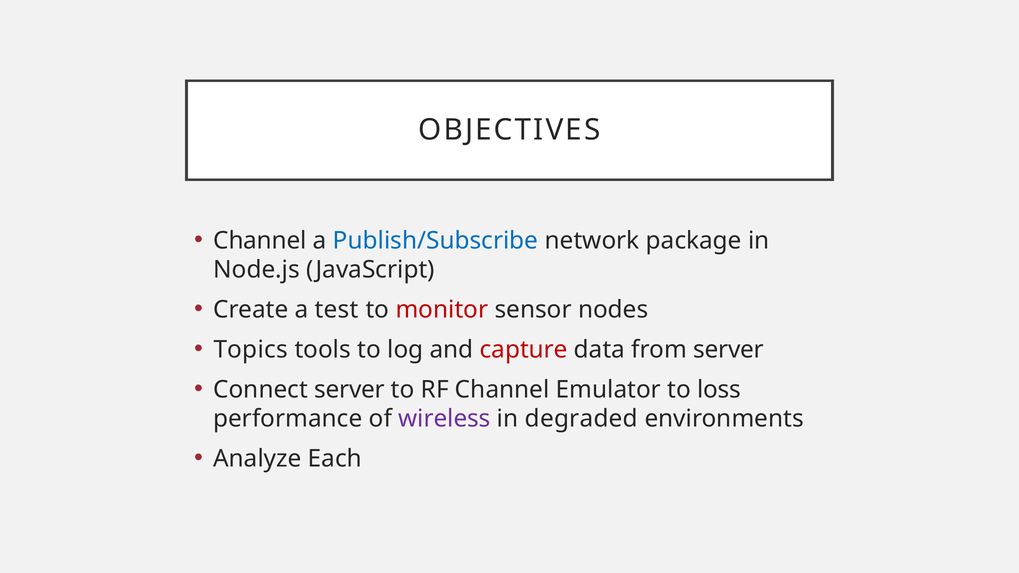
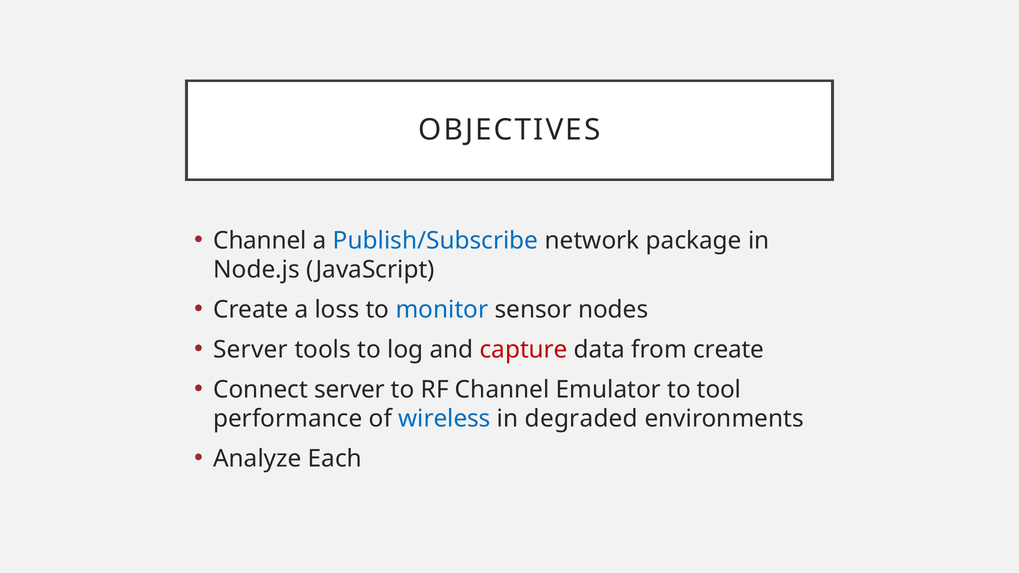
test: test -> loss (337, 310)
monitor colour: red -> blue (442, 310)
Topics: Topics -> Server (251, 350)
from server: server -> create (729, 350)
loss: loss -> tool (719, 390)
wireless colour: purple -> blue (444, 419)
